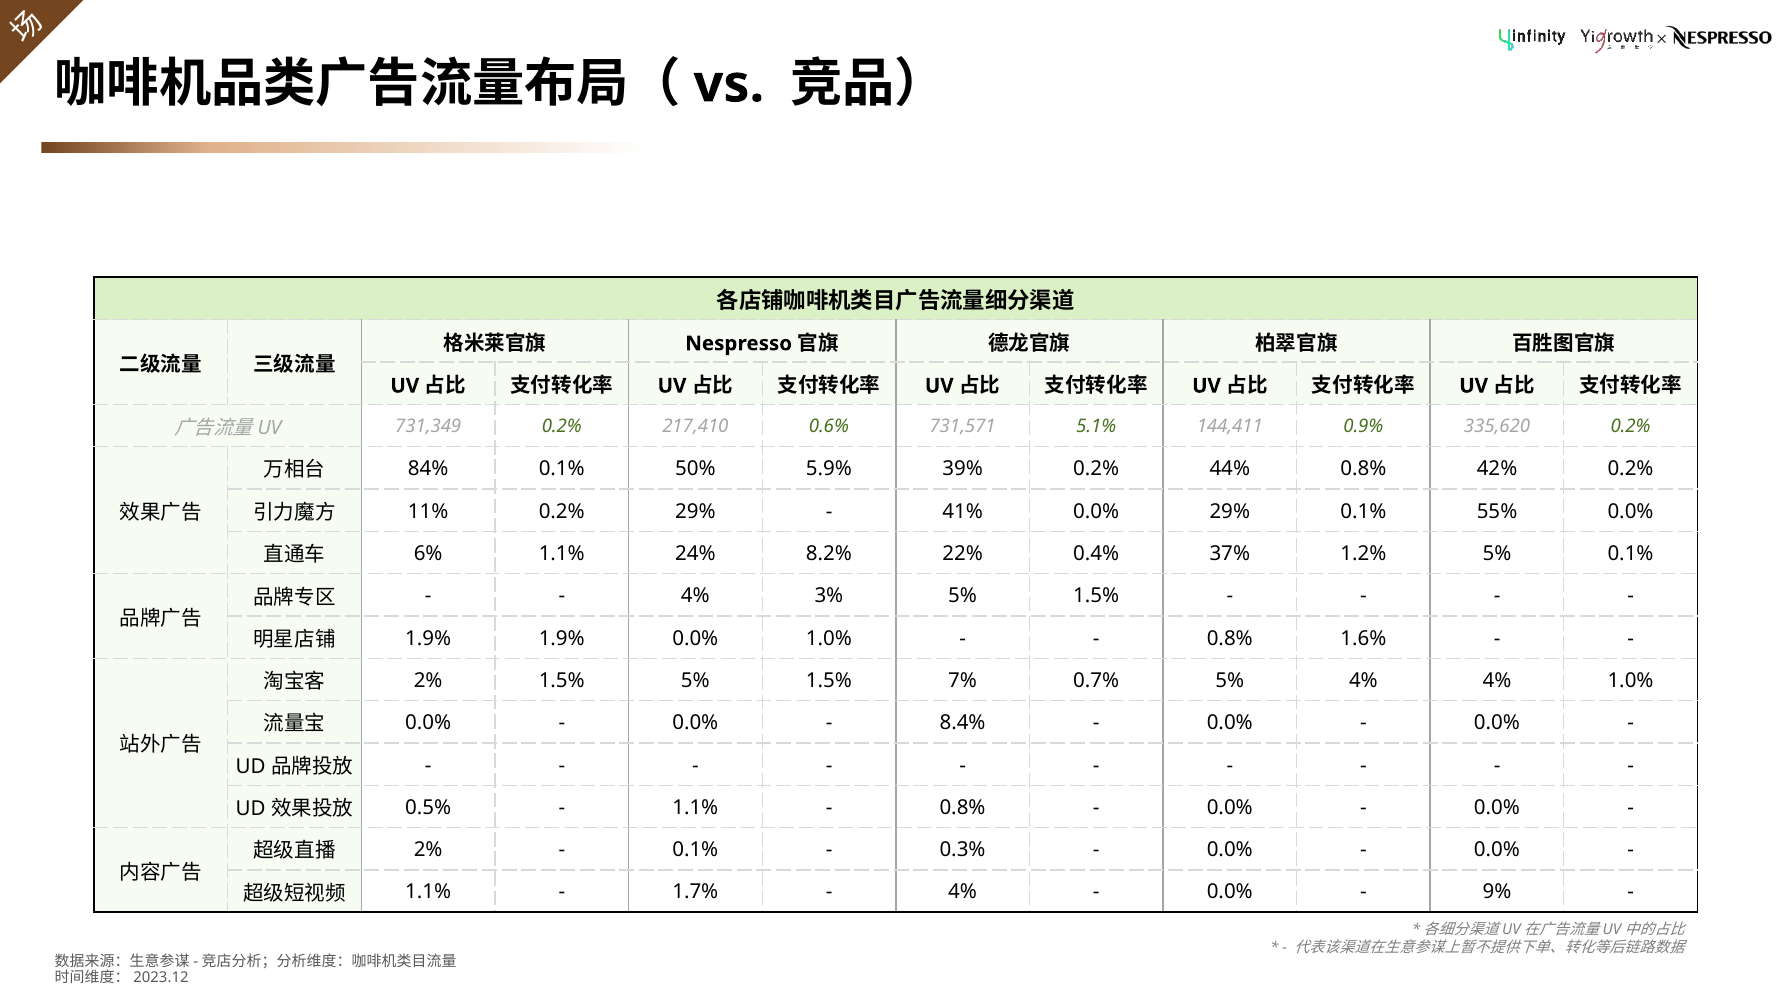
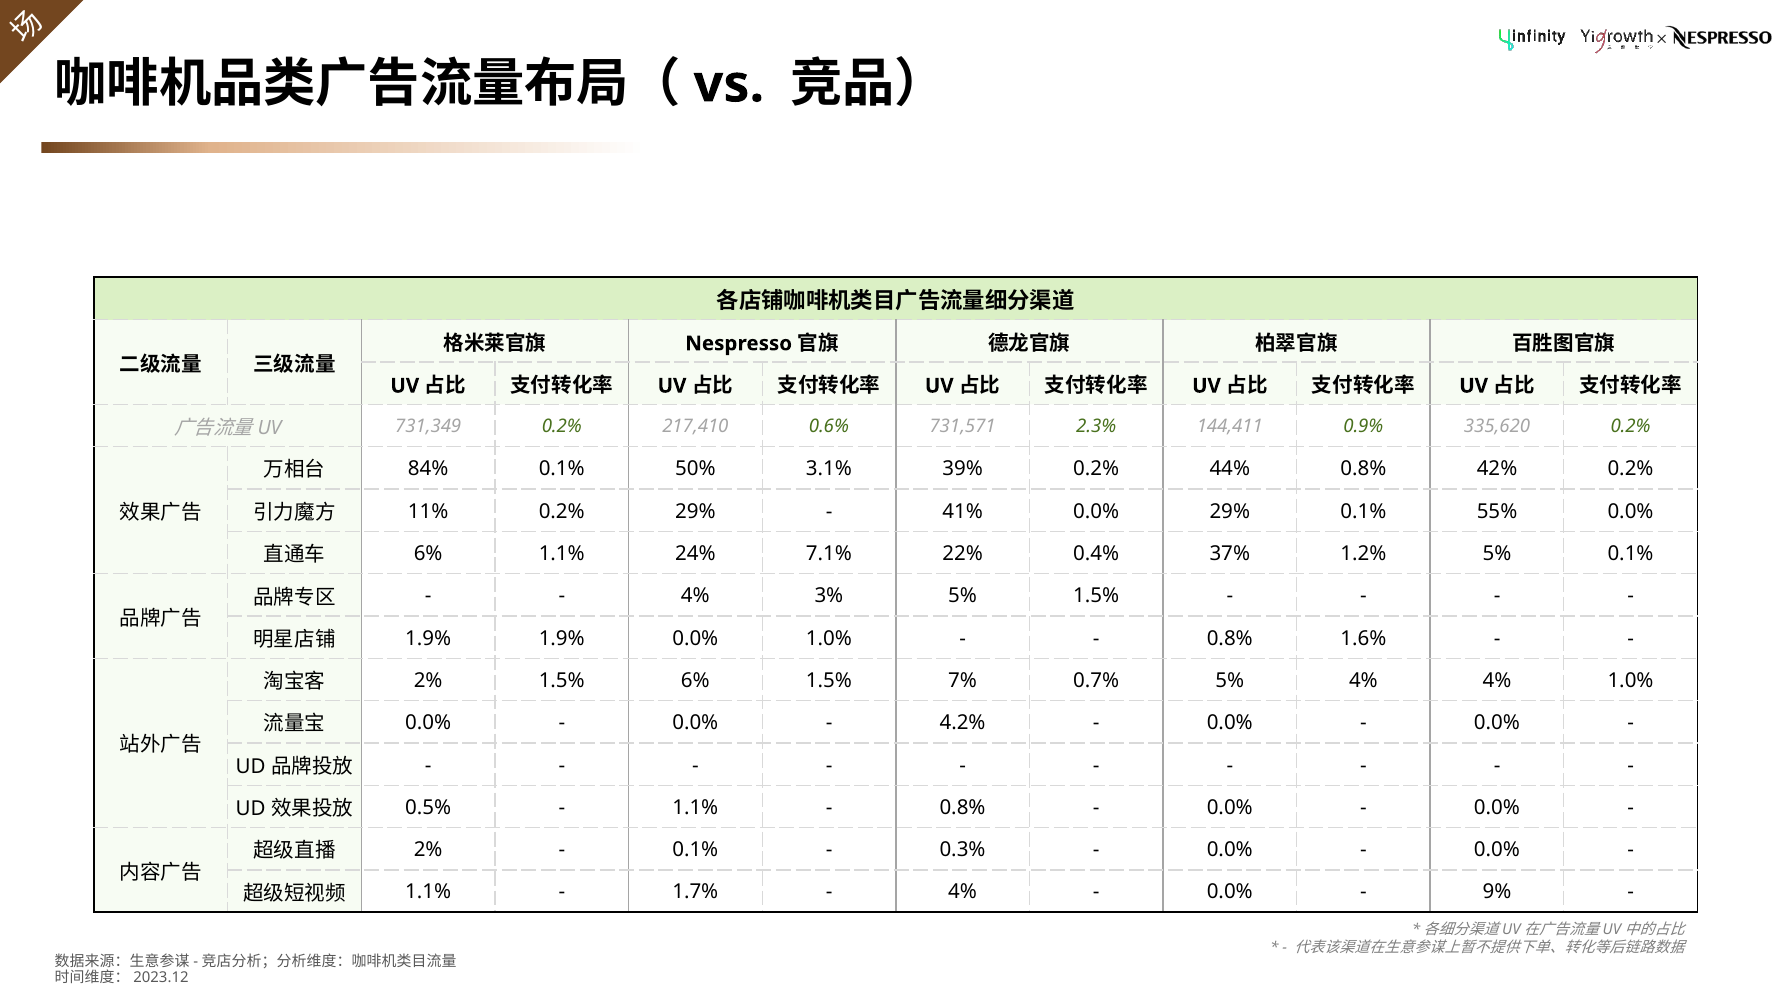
5.1%: 5.1% -> 2.3% (1096, 427)
5.9%: 5.9% -> 3.1% (829, 469)
8.2%: 8.2% -> 7.1% (829, 554)
1.5% 5%: 5% -> 6% (695, 681)
8.4%: 8.4% -> 4.2% (963, 723)
